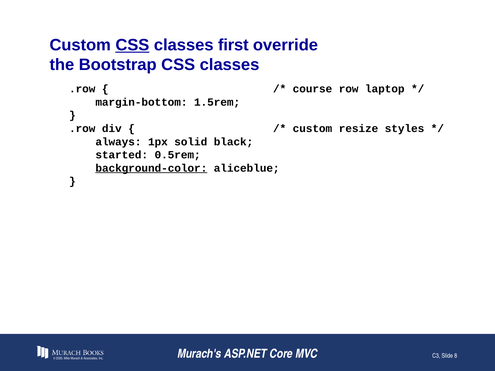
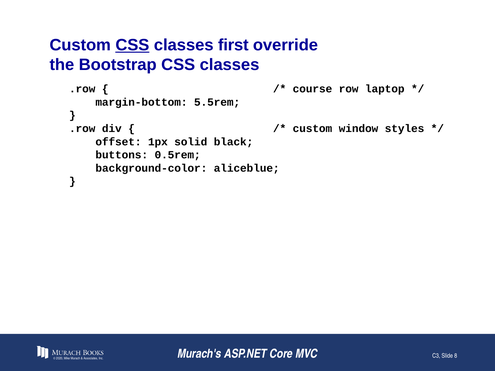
1.5rem: 1.5rem -> 5.5rem (217, 102)
resize: resize -> window (359, 129)
always: always -> offset (118, 142)
started: started -> buttons (122, 155)
background-color underline: present -> none (151, 168)
